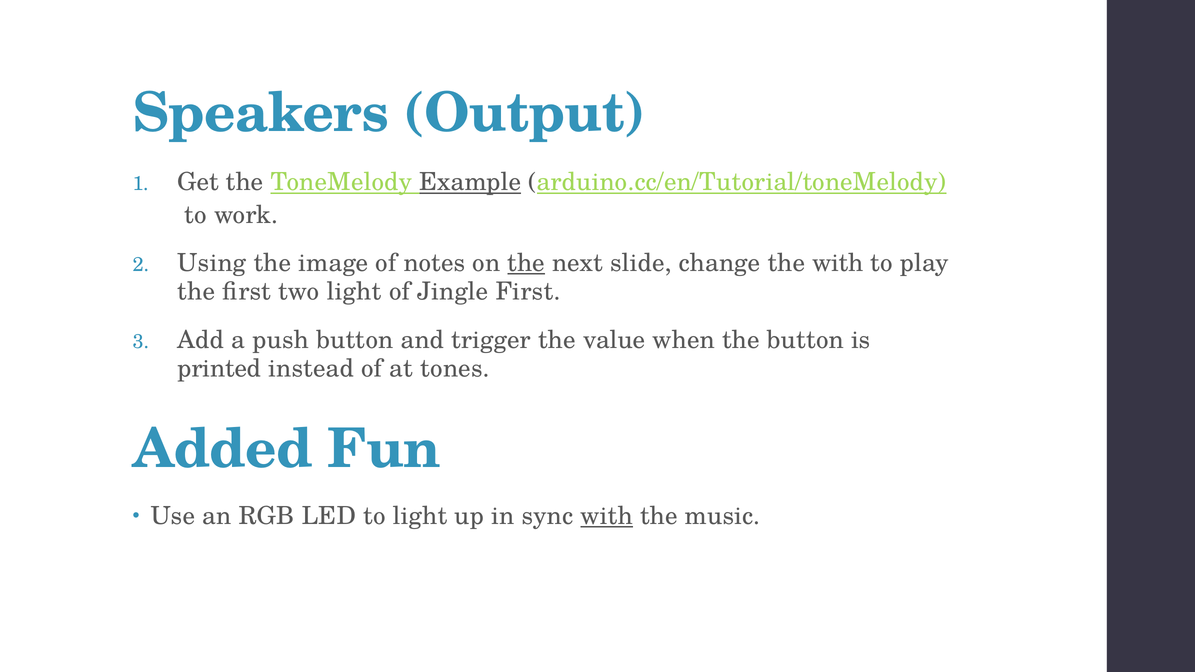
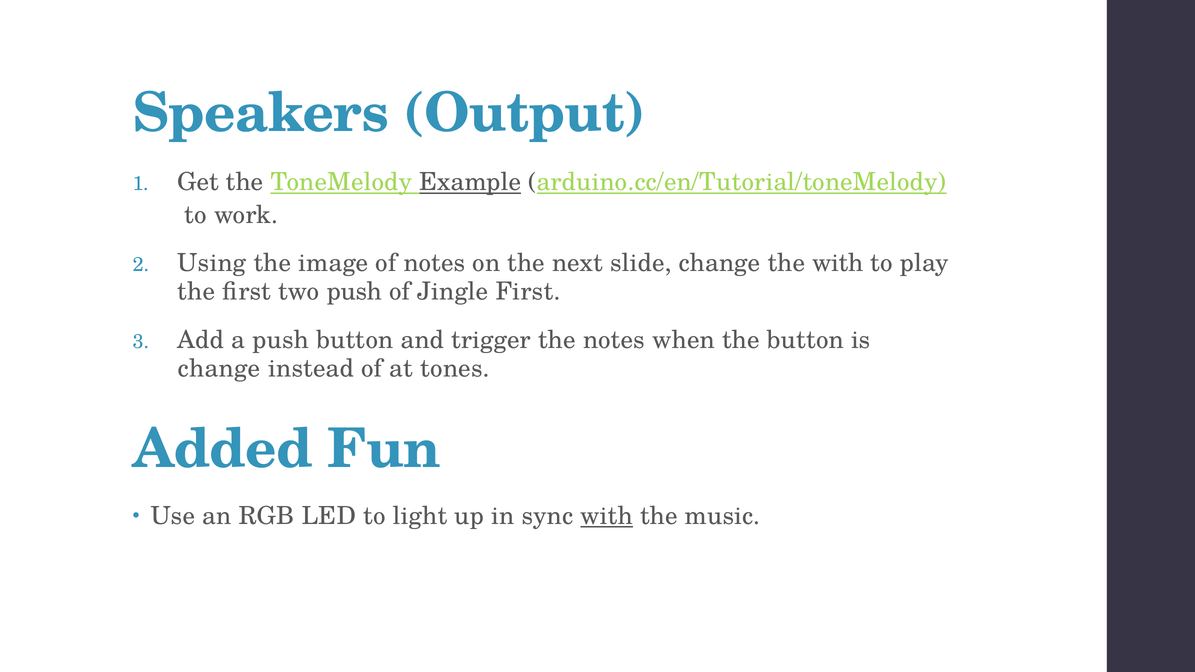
the underline: present -> none (526, 263)
two light: light -> push (354, 292)
the value: value -> notes (614, 340)
printed: printed -> change (219, 368)
